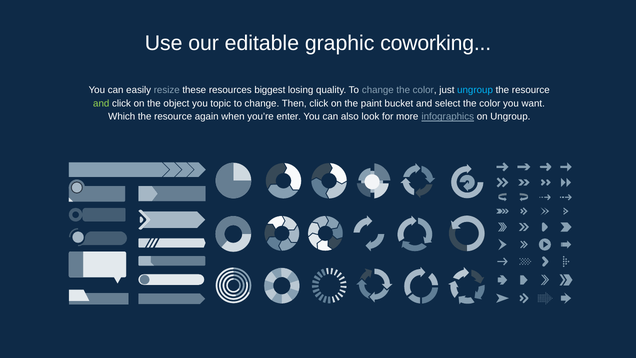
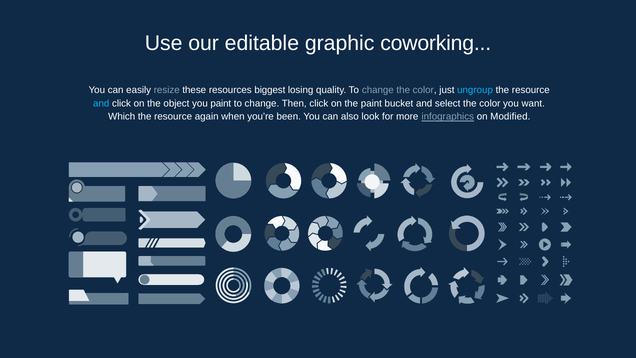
and colour: light green -> light blue (101, 103)
you topic: topic -> paint (221, 103)
enter: enter -> been (289, 117)
on Ungroup: Ungroup -> Modified (510, 117)
